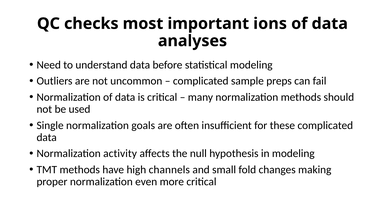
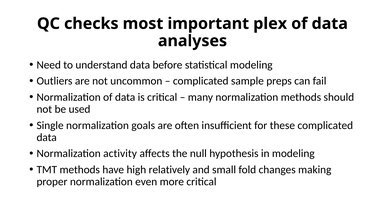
ions: ions -> plex (270, 24)
channels: channels -> relatively (169, 170)
